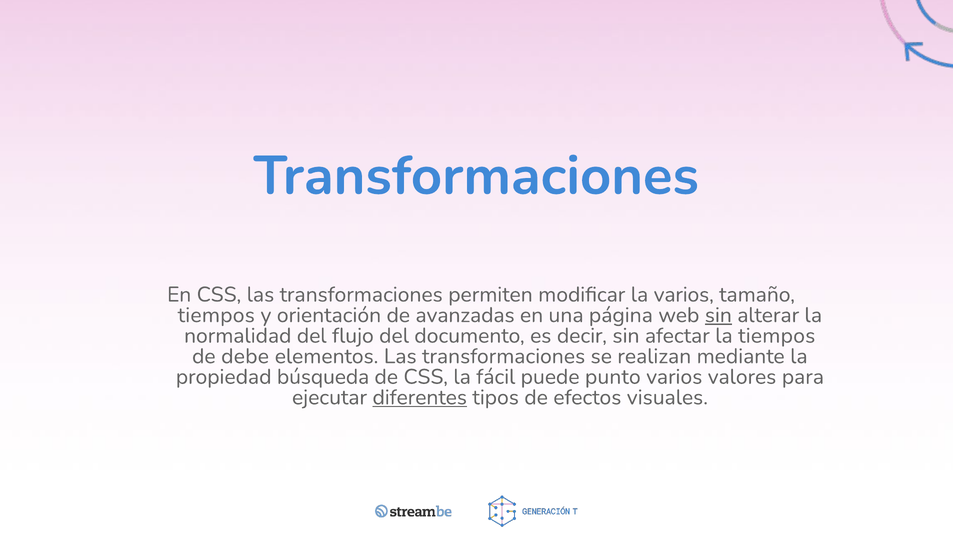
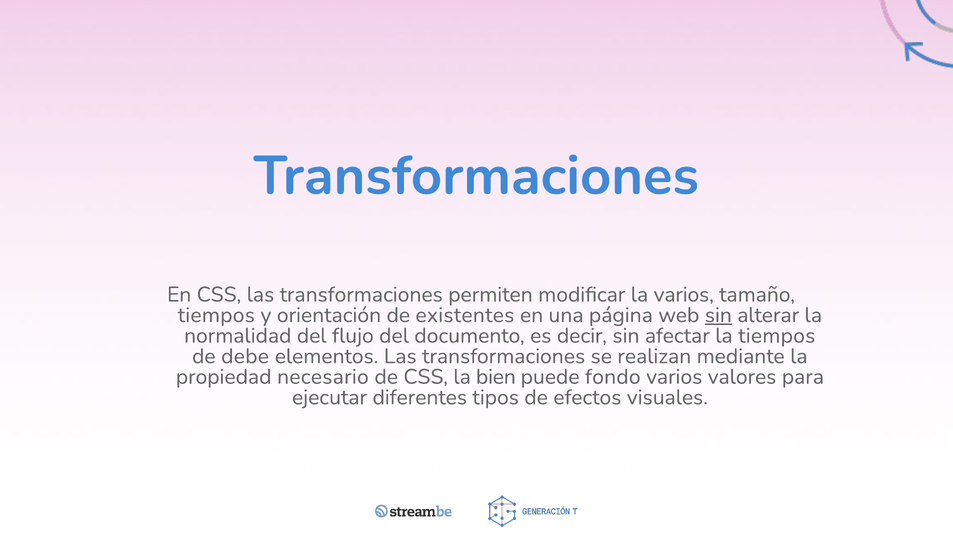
avanzadas: avanzadas -> existentes (465, 315)
búsqueda: búsqueda -> necesario (323, 377)
fácil: fácil -> bien (496, 377)
punto: punto -> fondo (613, 377)
diferentes underline: present -> none (420, 397)
